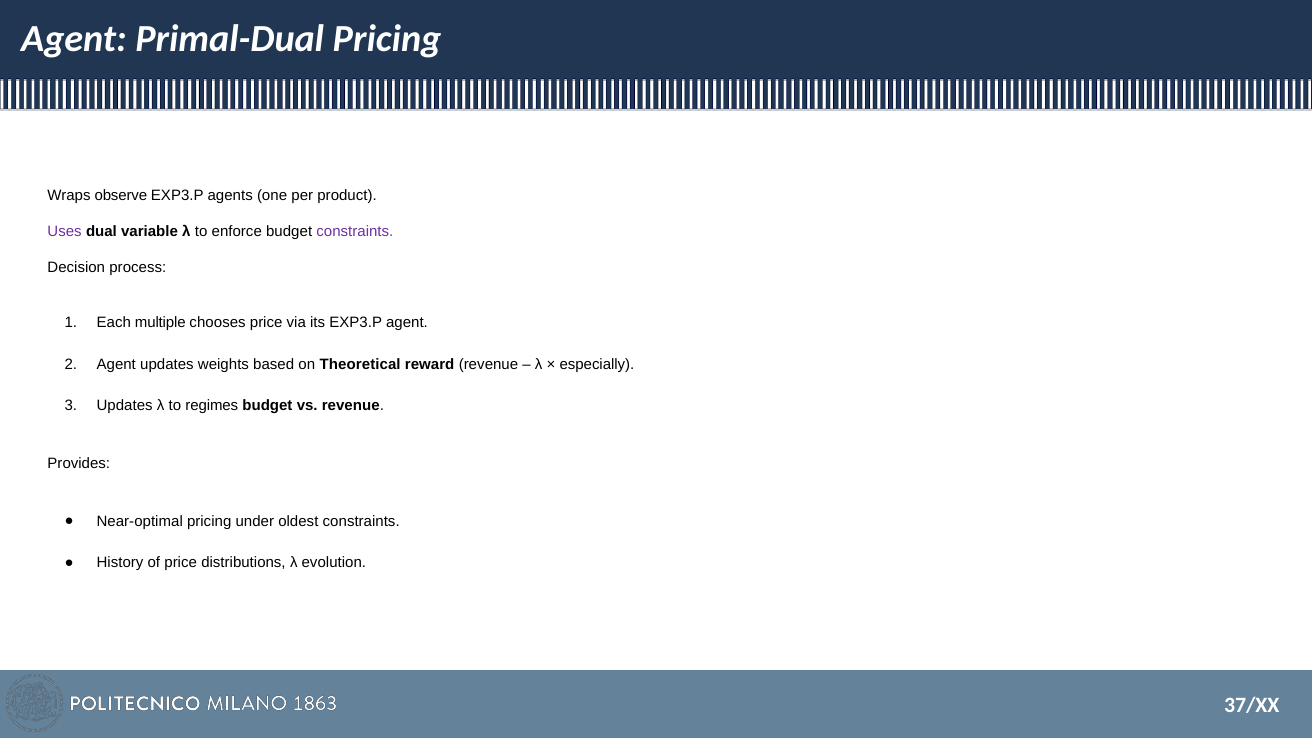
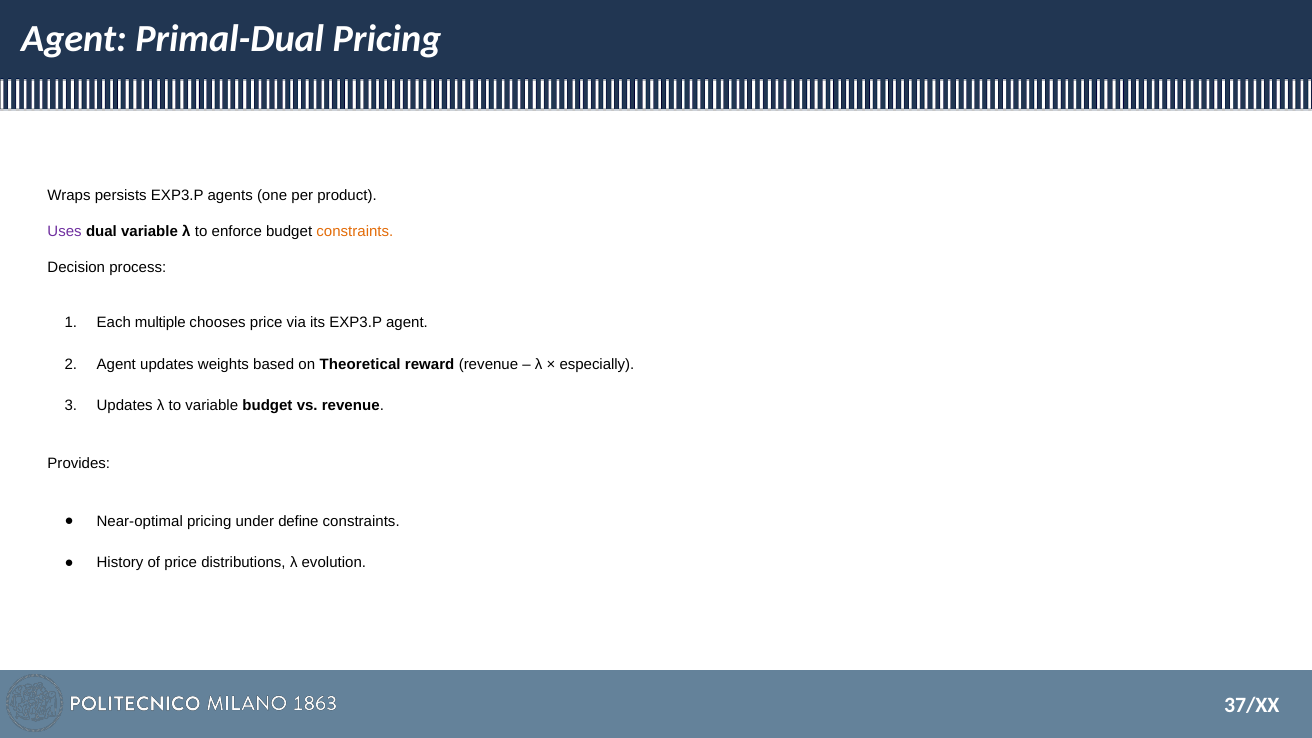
observe: observe -> persists (121, 195)
constraints colour: purple -> orange (355, 232)
to regimes: regimes -> variable (212, 406)
oldest: oldest -> define (298, 521)
